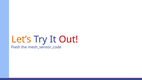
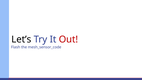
Let’s colour: orange -> black (21, 39)
